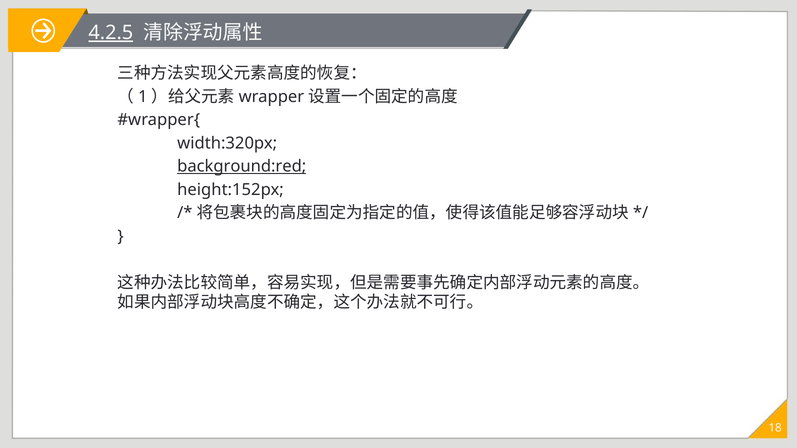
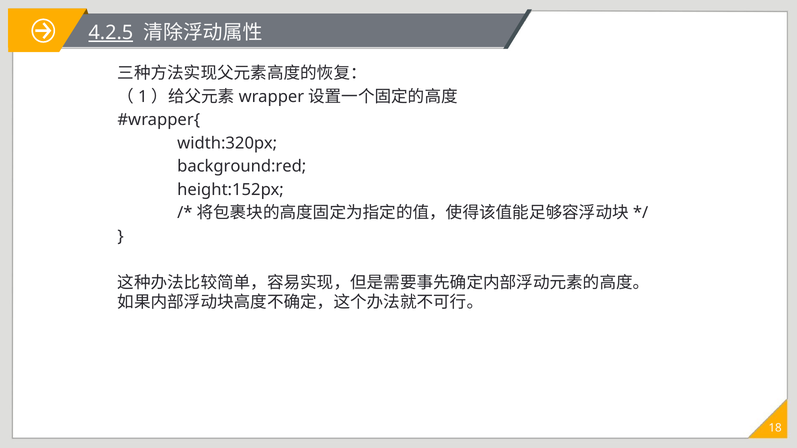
background:red underline: present -> none (242, 166)
